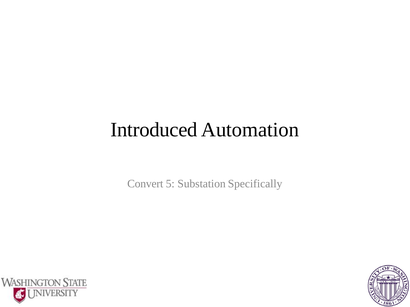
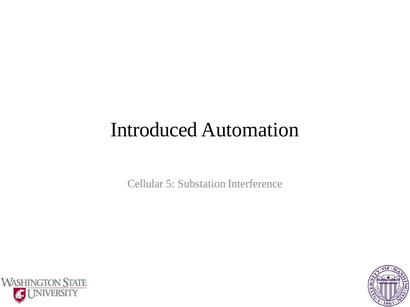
Convert: Convert -> Cellular (145, 184)
Specifically: Specifically -> Interference (255, 184)
